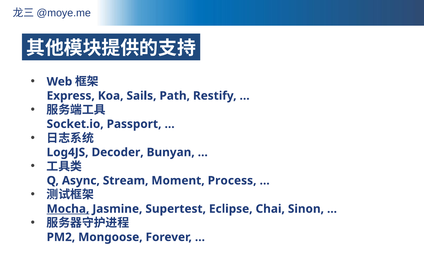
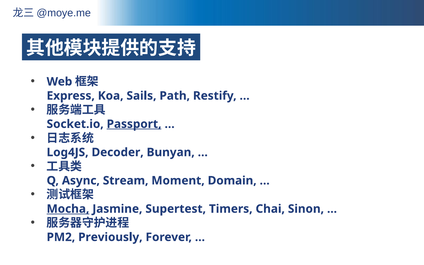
Passport underline: none -> present (134, 124)
Process: Process -> Domain (232, 181)
Eclipse: Eclipse -> Timers (231, 209)
Mongoose: Mongoose -> Previously (110, 237)
